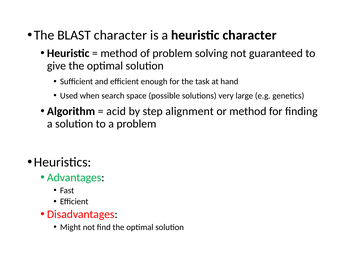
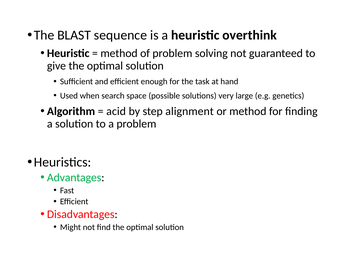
BLAST character: character -> sequence (120, 35)
heuristic character: character -> overthink (250, 35)
